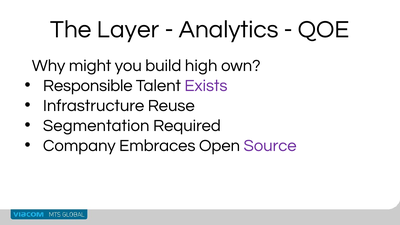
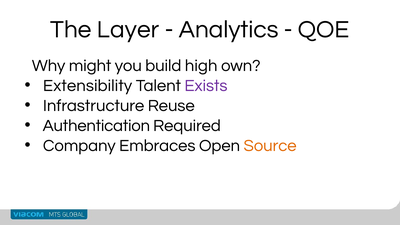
Responsible: Responsible -> Extensibility (88, 86)
Segmentation: Segmentation -> Authentication (96, 126)
Source colour: purple -> orange (270, 146)
